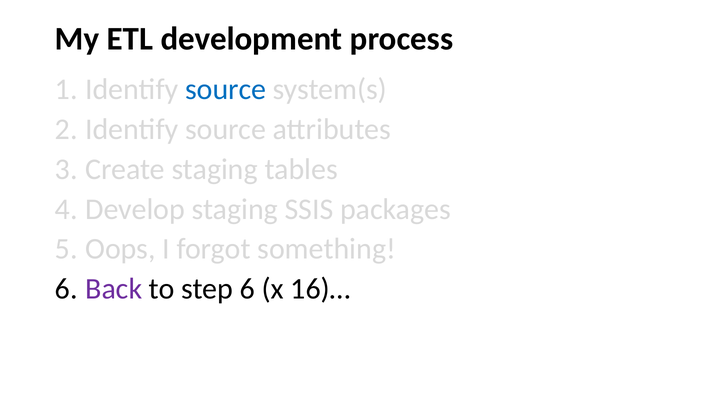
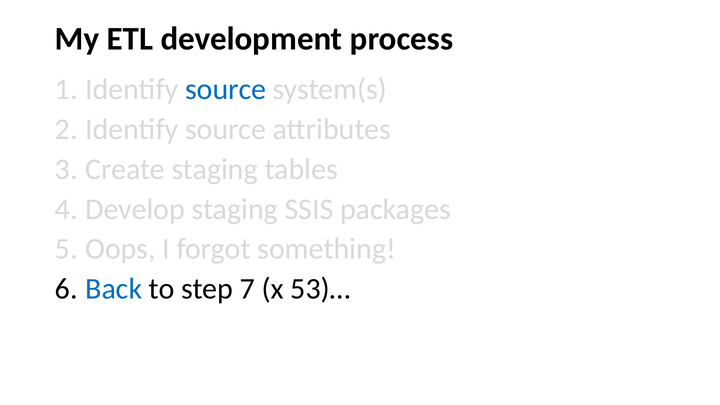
Back colour: purple -> blue (114, 289)
step 6: 6 -> 7 (247, 289)
16)…: 16)… -> 53)… (321, 289)
